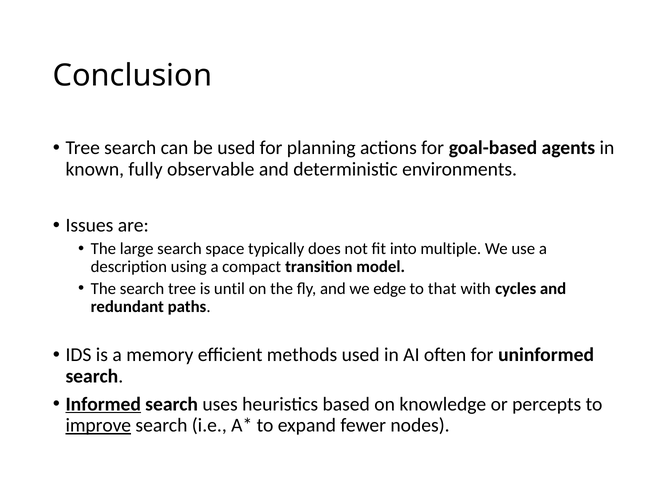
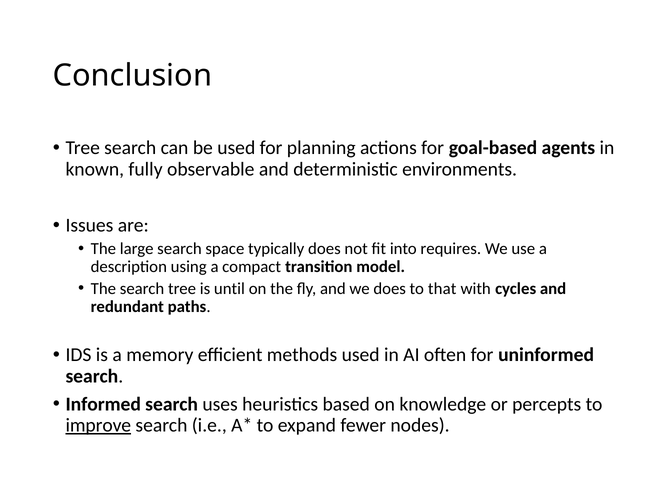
multiple: multiple -> requires (451, 249)
we edge: edge -> does (390, 288)
Informed underline: present -> none (103, 404)
